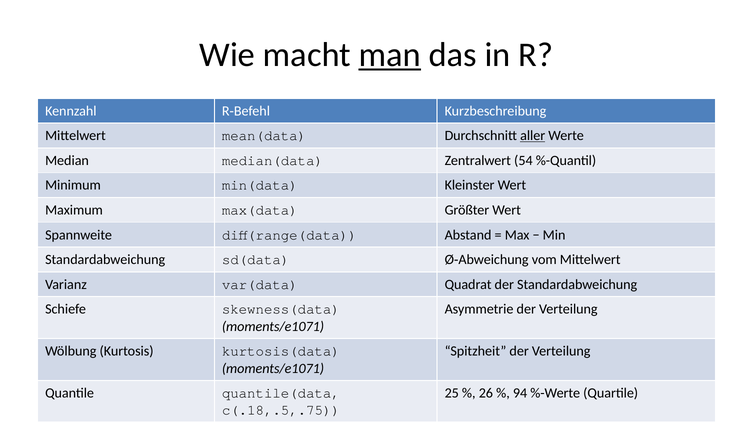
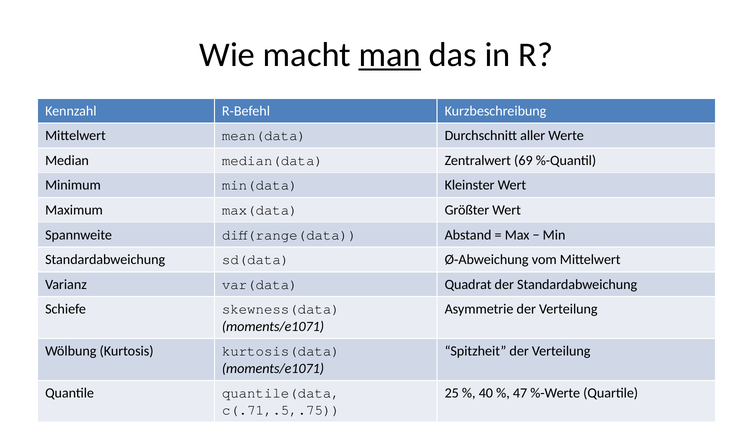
aller underline: present -> none (533, 136)
54: 54 -> 69 (523, 160)
26: 26 -> 40 (486, 393)
94: 94 -> 47 (520, 393)
c(.18,.5,.75: c(.18,.5,.75 -> c(.71,.5,.75 (281, 410)
